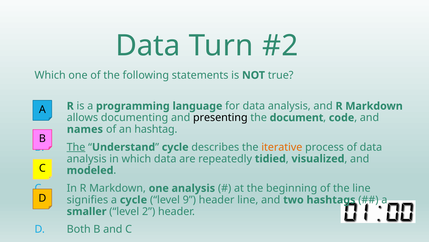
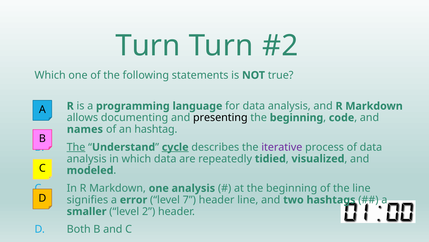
Data: Data -> Turn (148, 46)
document: document -> beginning (297, 117)
cycle underline: none -> present (175, 147)
iterative colour: orange -> purple (282, 147)
a cycle: cycle -> error (134, 199)
9: 9 -> 7 (189, 199)
